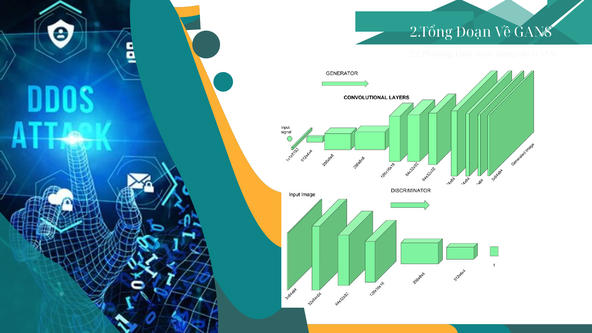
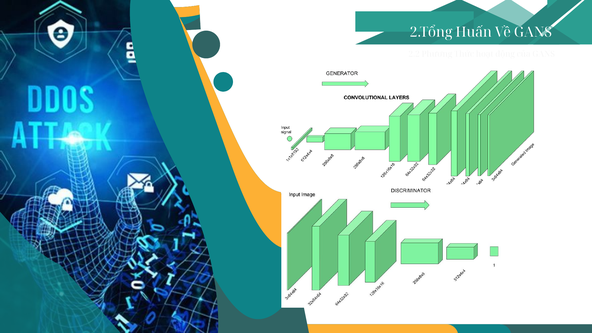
Đoạn: Đoạn -> Huấn (474, 32)
